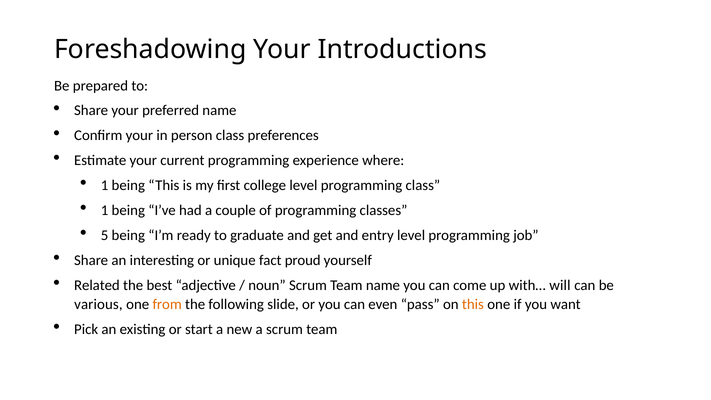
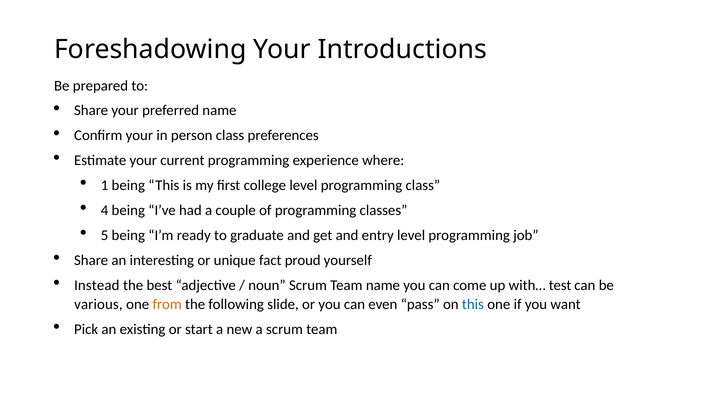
1: 1 -> 4 (105, 210)
Related: Related -> Instead (97, 285)
will: will -> test (560, 285)
this colour: orange -> blue (473, 304)
